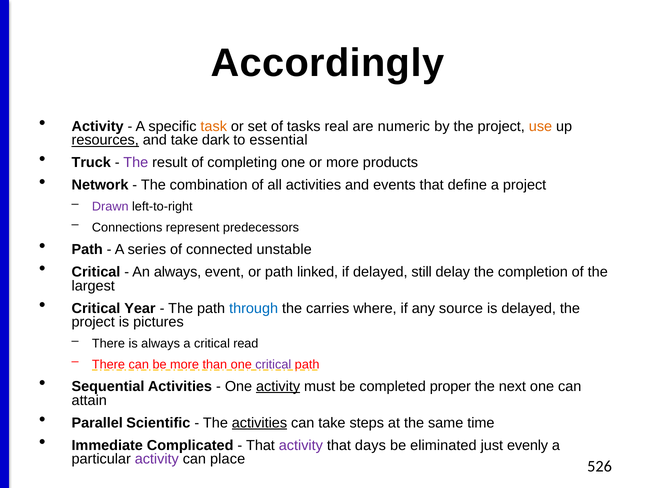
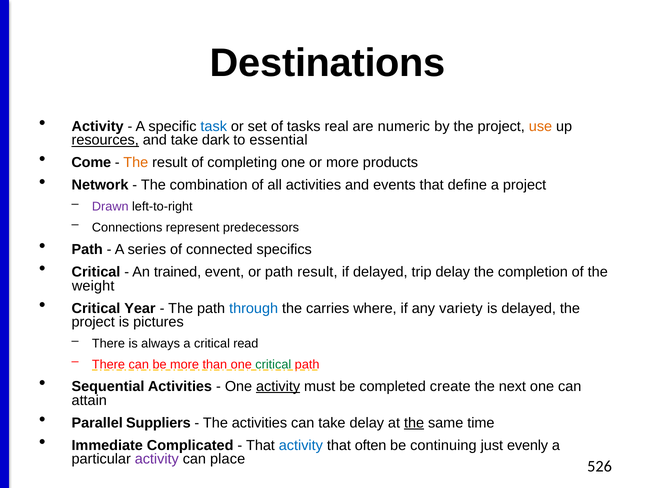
Accordingly: Accordingly -> Destinations (328, 63)
task colour: orange -> blue (214, 126)
Truck: Truck -> Come (91, 163)
The colour: purple -> orange (136, 163)
unstable: unstable -> specifics (284, 249)
An always: always -> trained (178, 272)
path linked: linked -> result (317, 272)
still: still -> trip (422, 272)
largest: largest -> weight (93, 286)
source: source -> variety (461, 308)
critical colour: purple -> green (273, 365)
proper: proper -> create (450, 387)
Scientific: Scientific -> Suppliers (158, 423)
activities underline: present -> none (259, 423)
take steps: steps -> delay (367, 423)
the underline: none -> present (414, 423)
activity colour: purple -> blue (301, 446)
days: days -> often (371, 446)
eliminated: eliminated -> continuing (443, 446)
